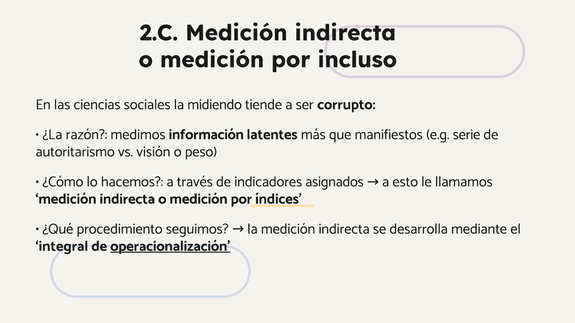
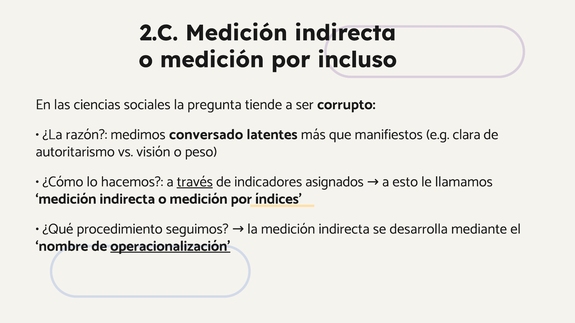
midiendo: midiendo -> pregunta (214, 105)
información: información -> conversado (206, 135)
serie: serie -> clara (467, 135)
través underline: none -> present (195, 182)
integral: integral -> nombre (62, 246)
